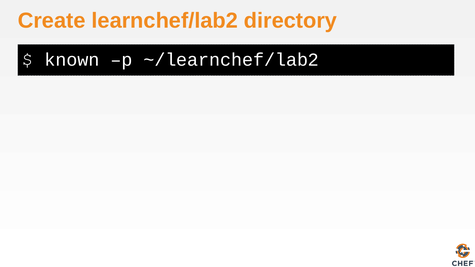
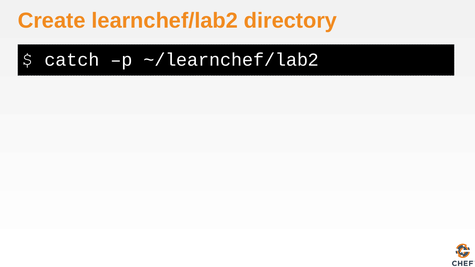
known: known -> catch (72, 60)
